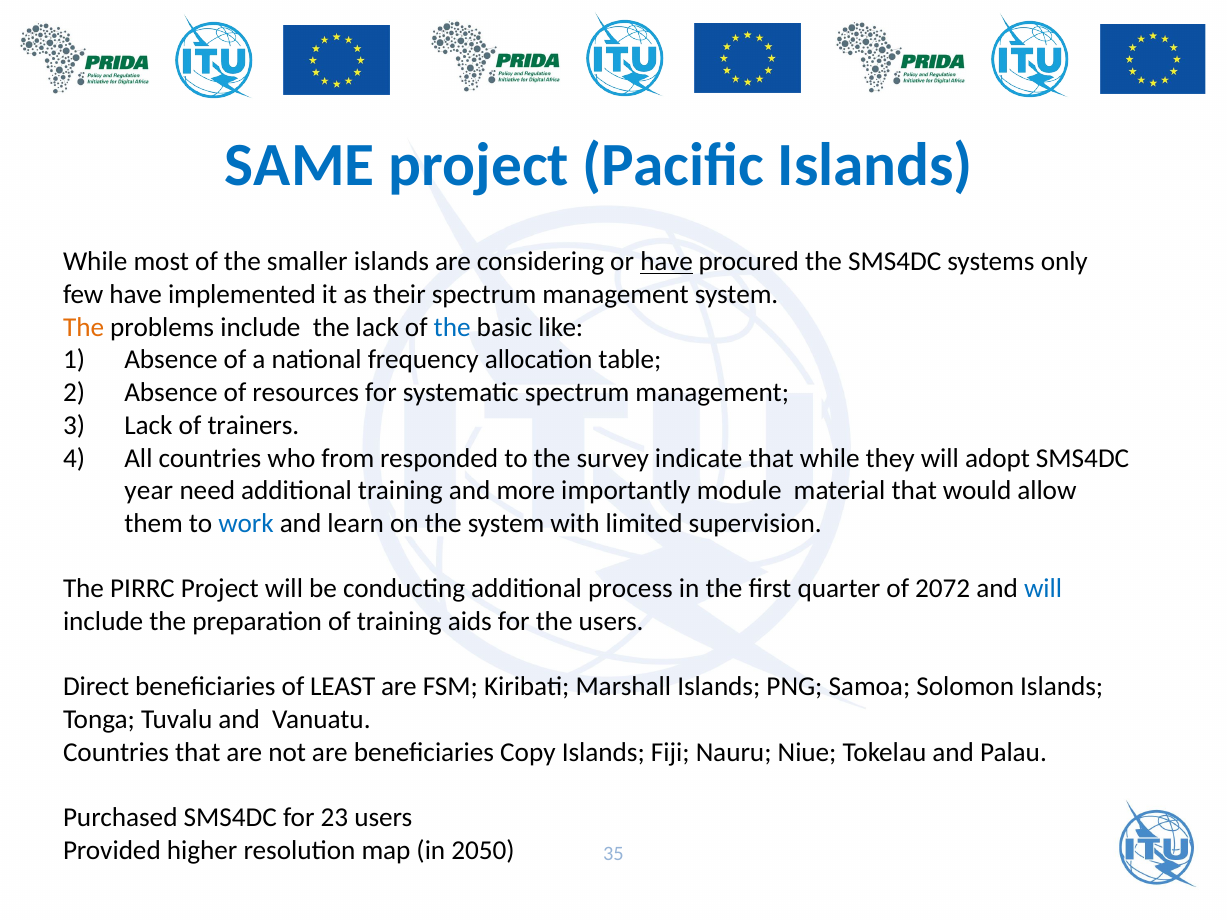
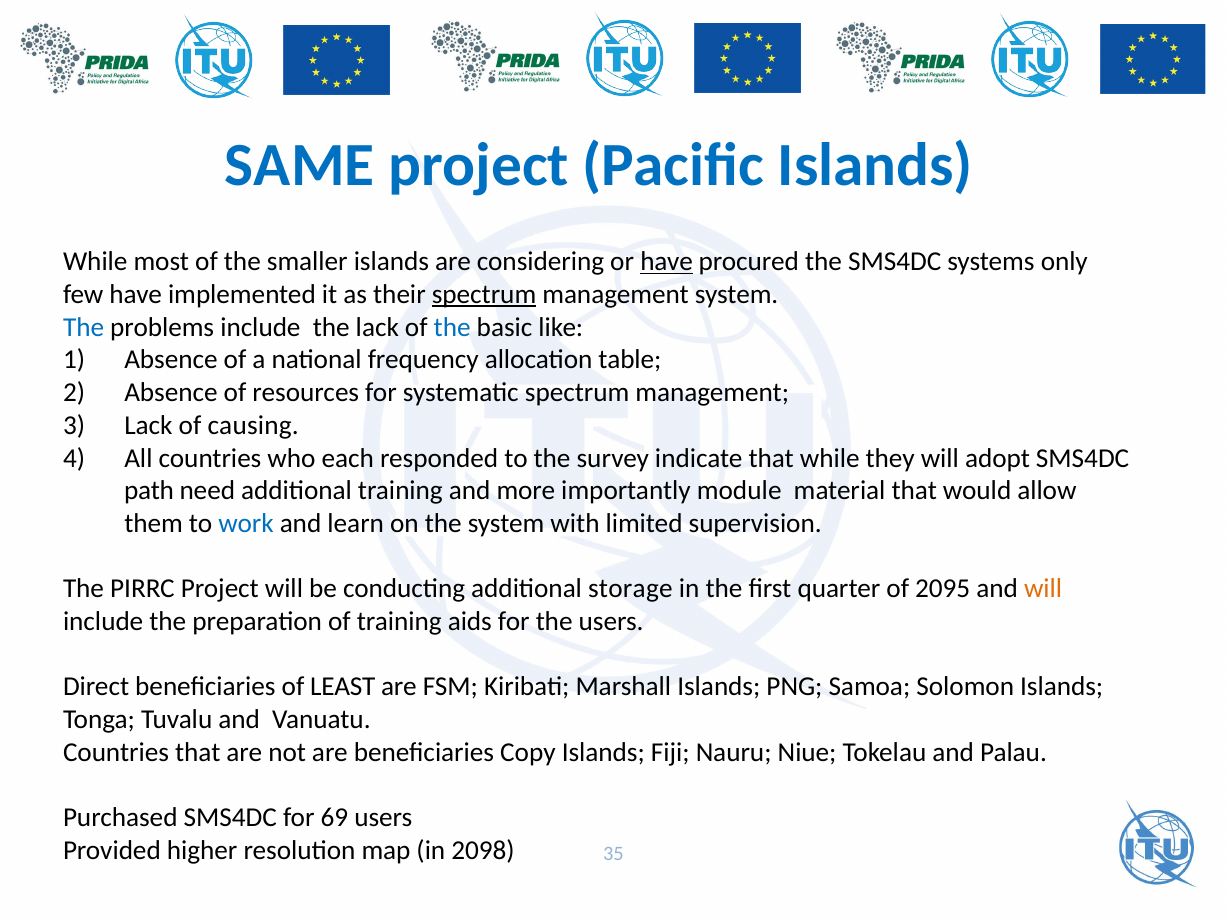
spectrum underline: none -> present (484, 295)
The colour: orange -> blue (84, 327)
trainers: trainers -> causing (253, 425)
from: from -> each (348, 458)
year: year -> path (149, 491)
process: process -> storage (630, 589)
2072: 2072 -> 2095 (943, 589)
will colour: blue -> orange (1043, 589)
23: 23 -> 69 (334, 818)
2050: 2050 -> 2098 (483, 851)
